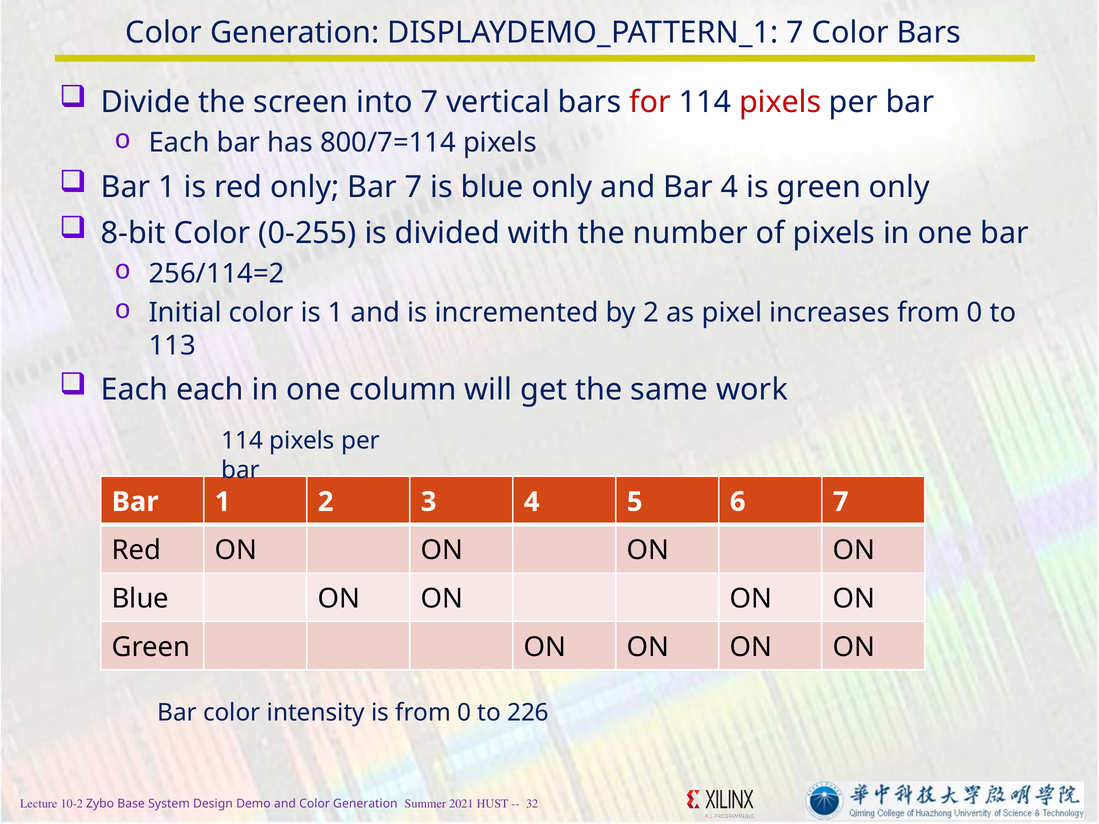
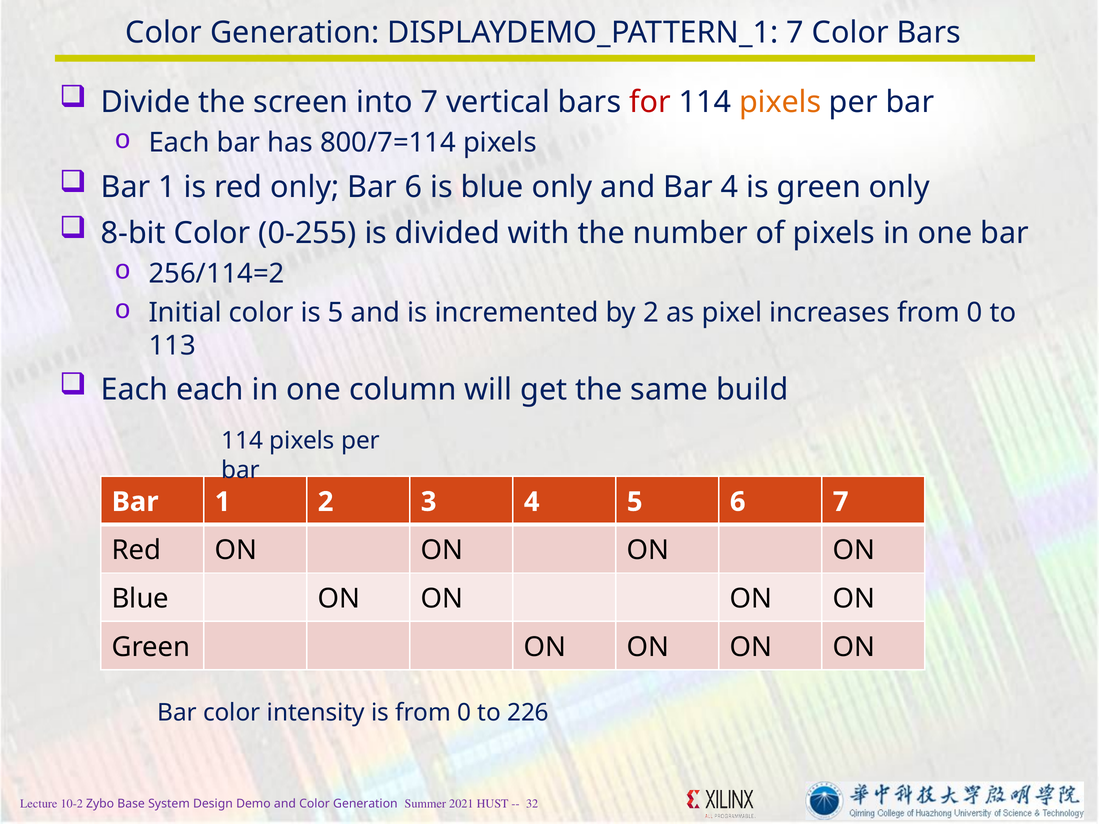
pixels colour: red -> orange (780, 102)
Bar 7: 7 -> 6 (414, 187)
is 1: 1 -> 5 (336, 313)
work: work -> build (752, 390)
